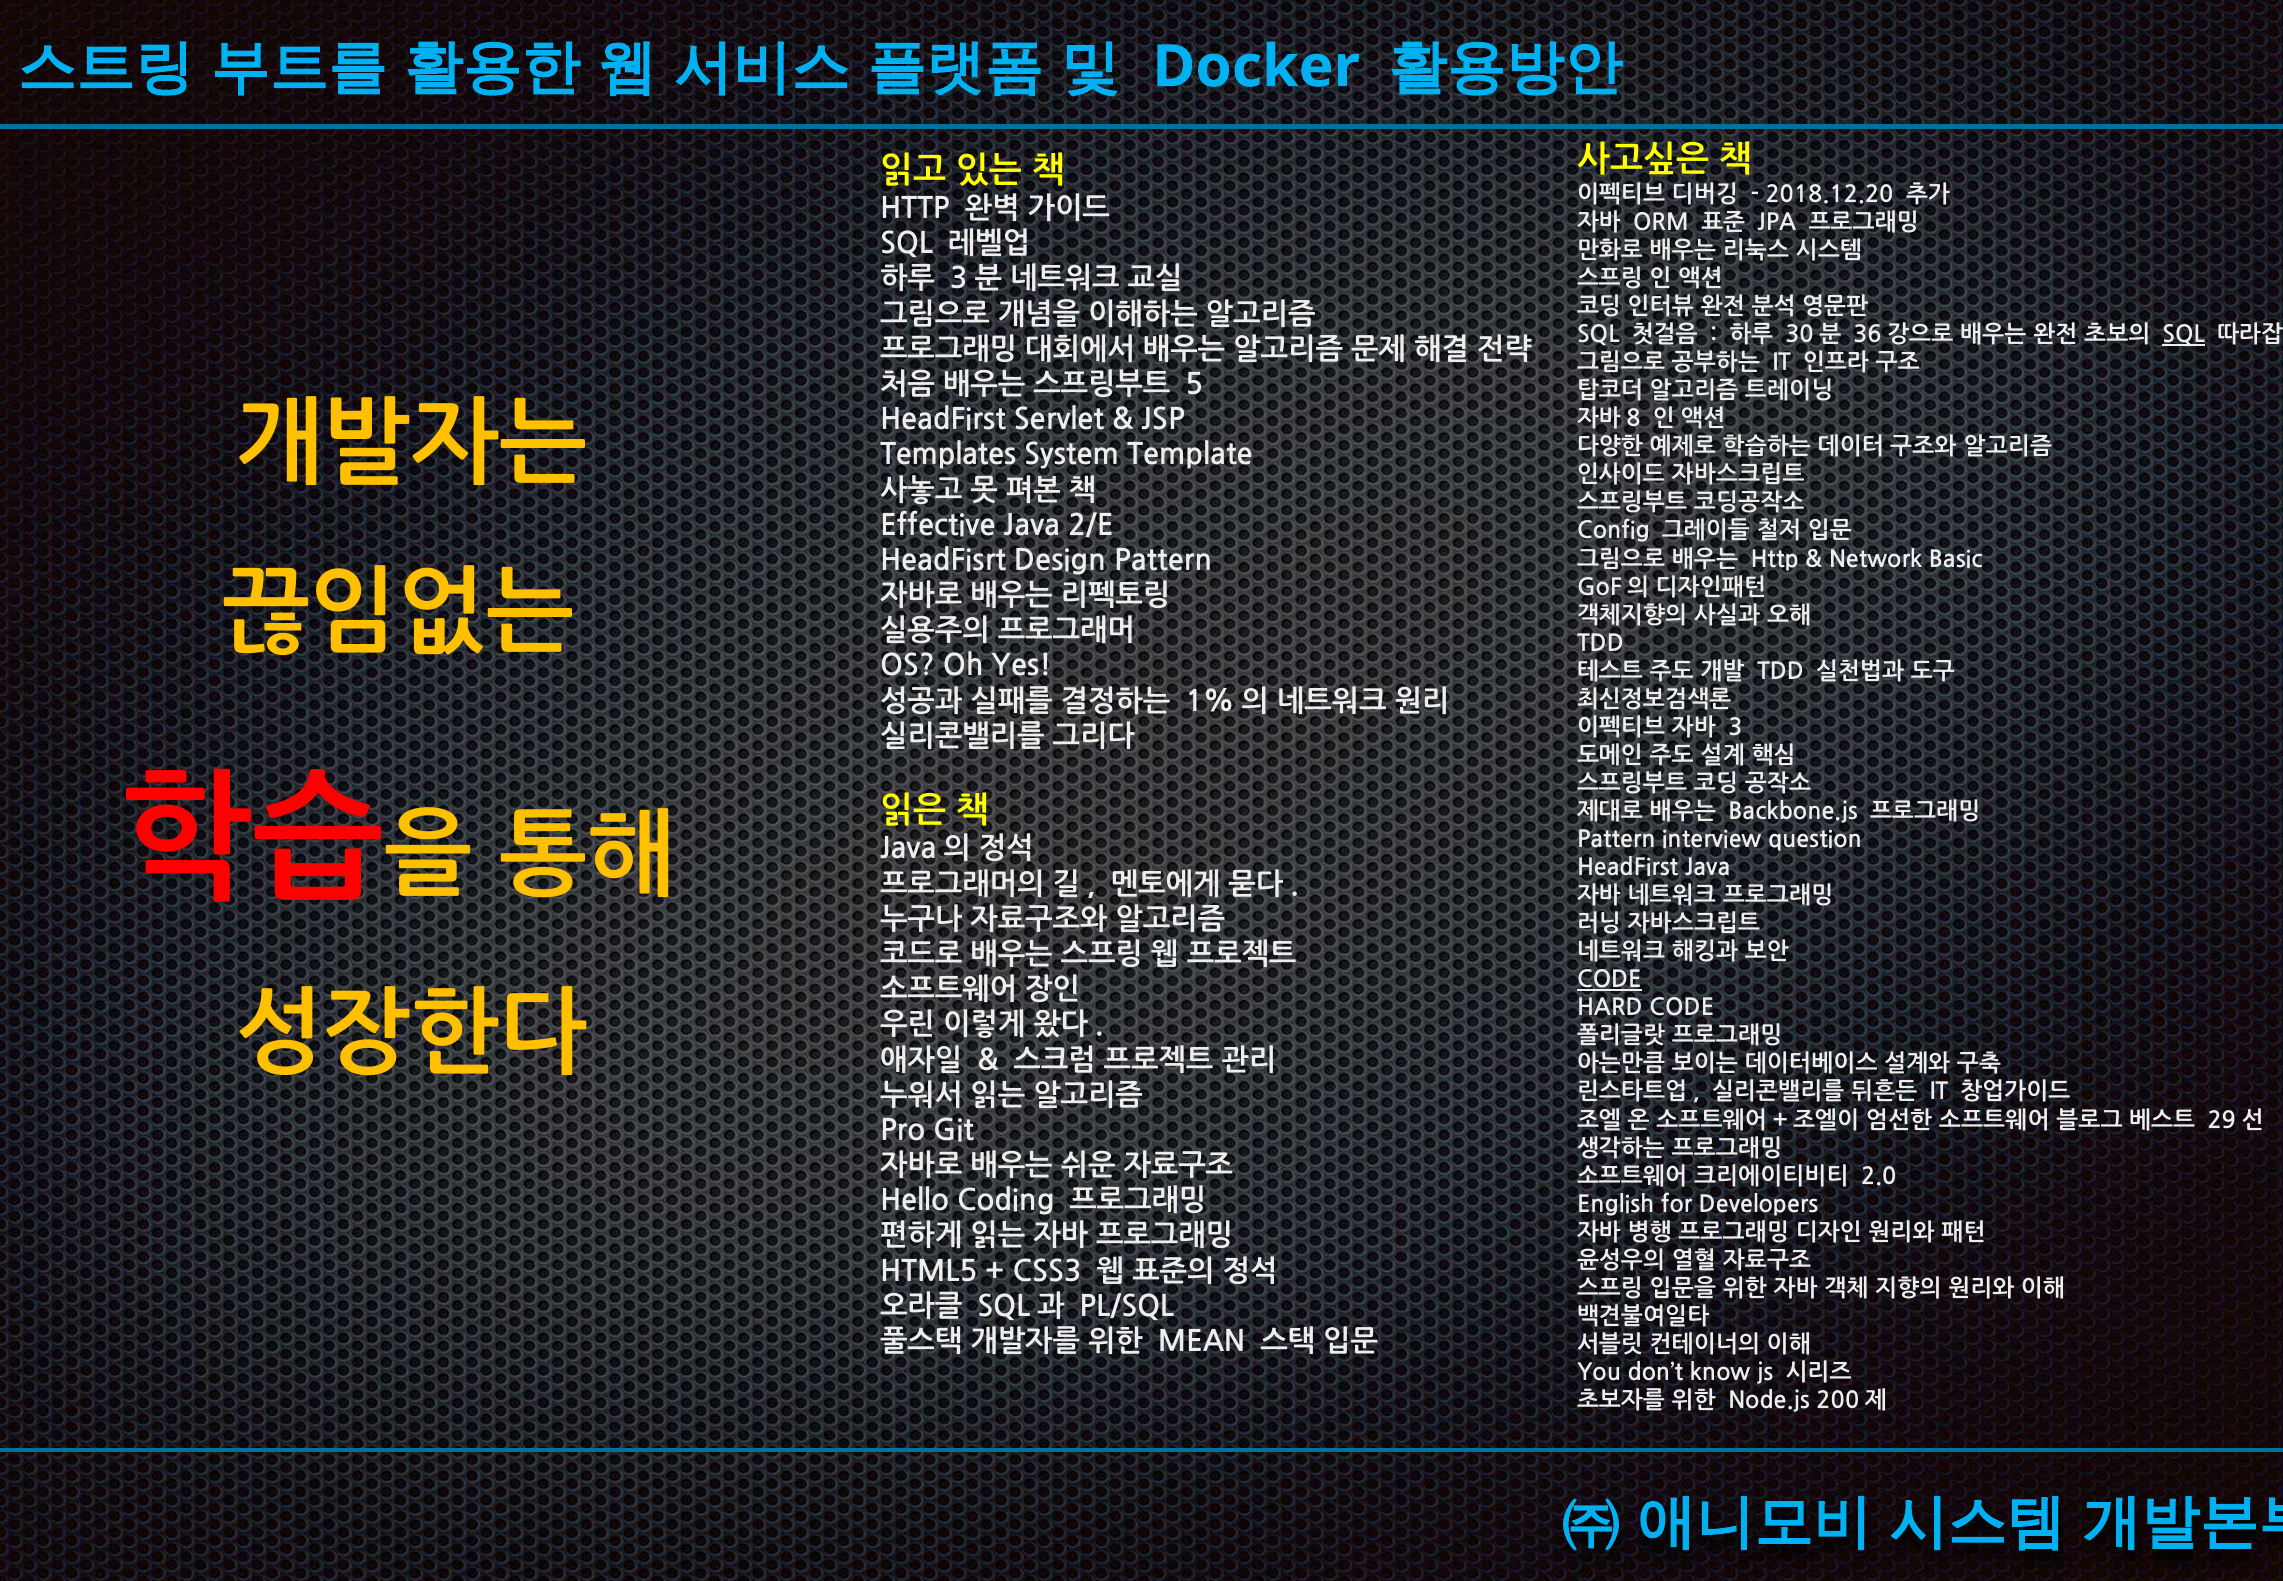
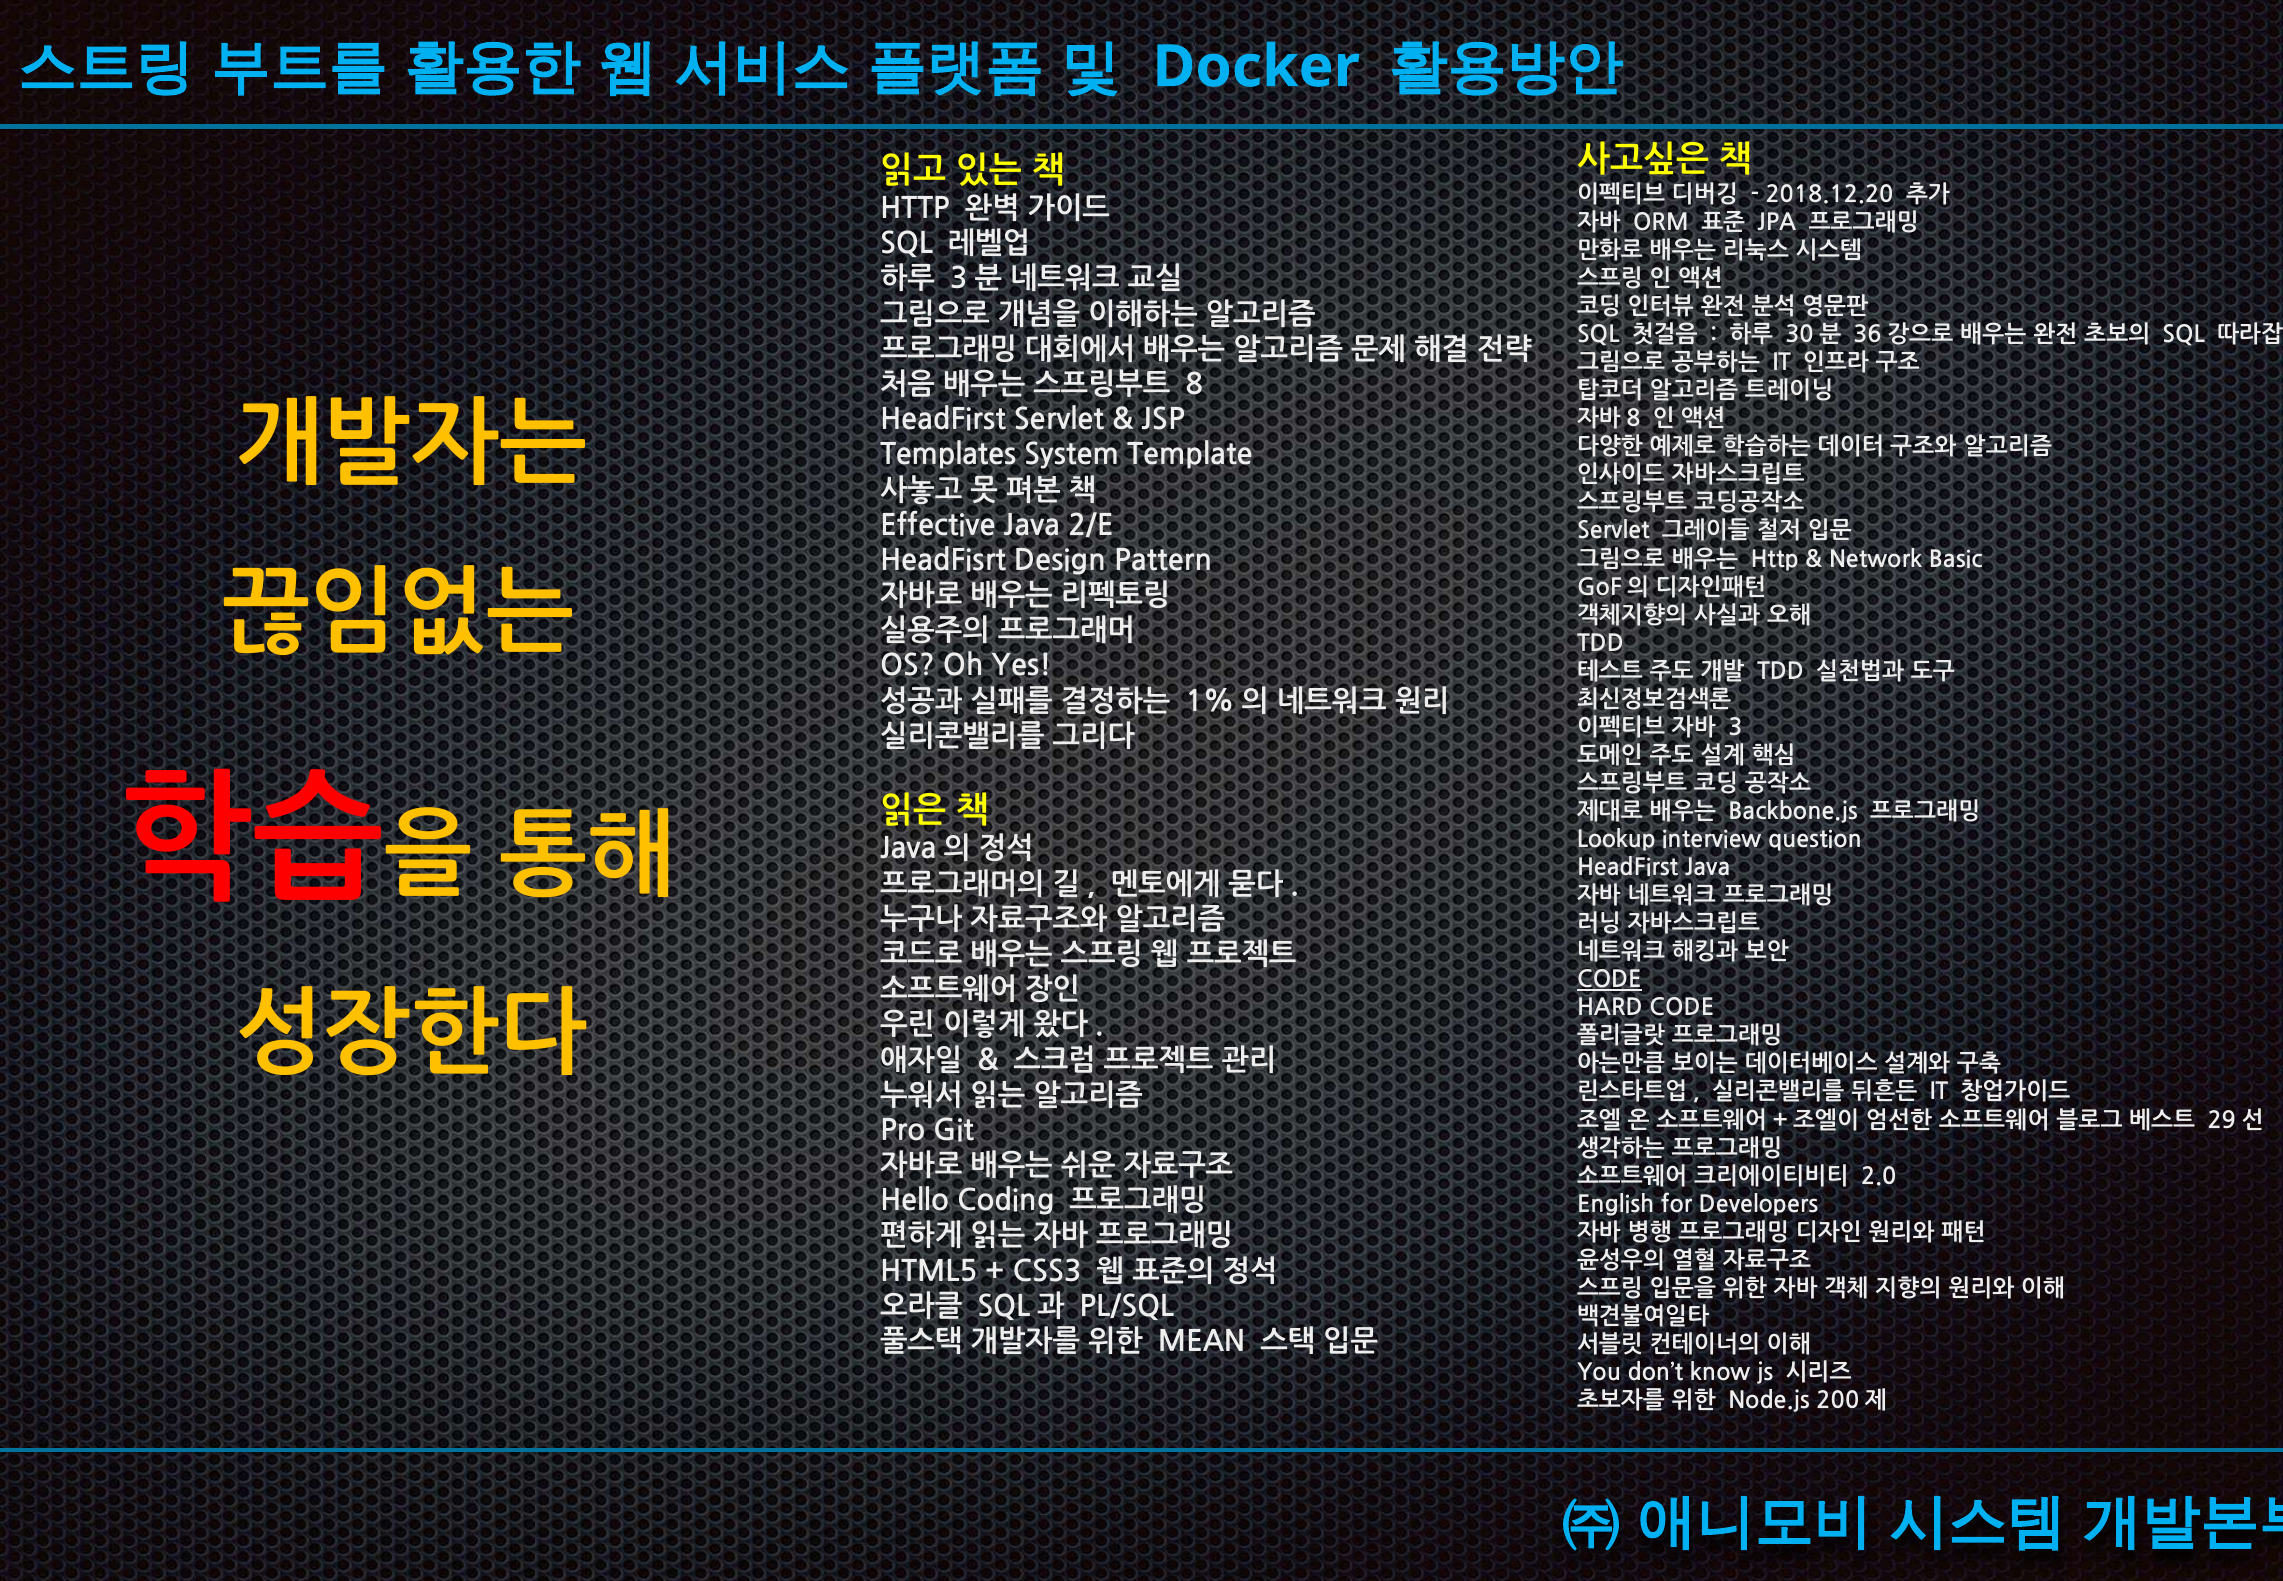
SQL underline: present -> none (2184, 335)
5: 5 -> 8 (1194, 385)
Config: Config -> Servlet (1613, 531)
Pattern: Pattern -> Lookup (1616, 840)
